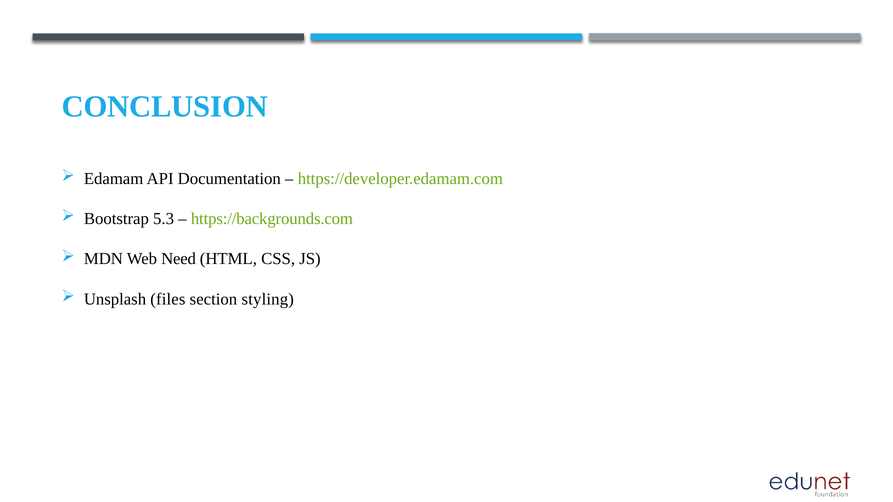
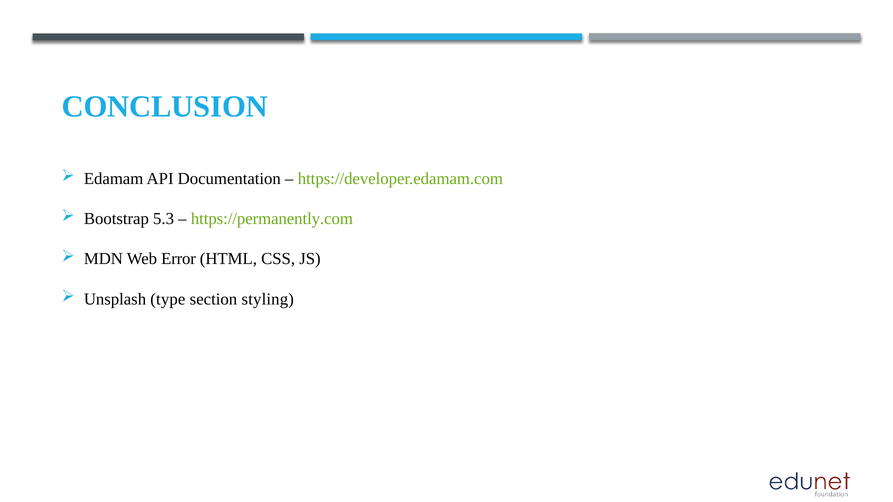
https://backgrounds.com: https://backgrounds.com -> https://permanently.com (272, 219)
Need: Need -> Error (179, 259)
files: files -> type (168, 299)
